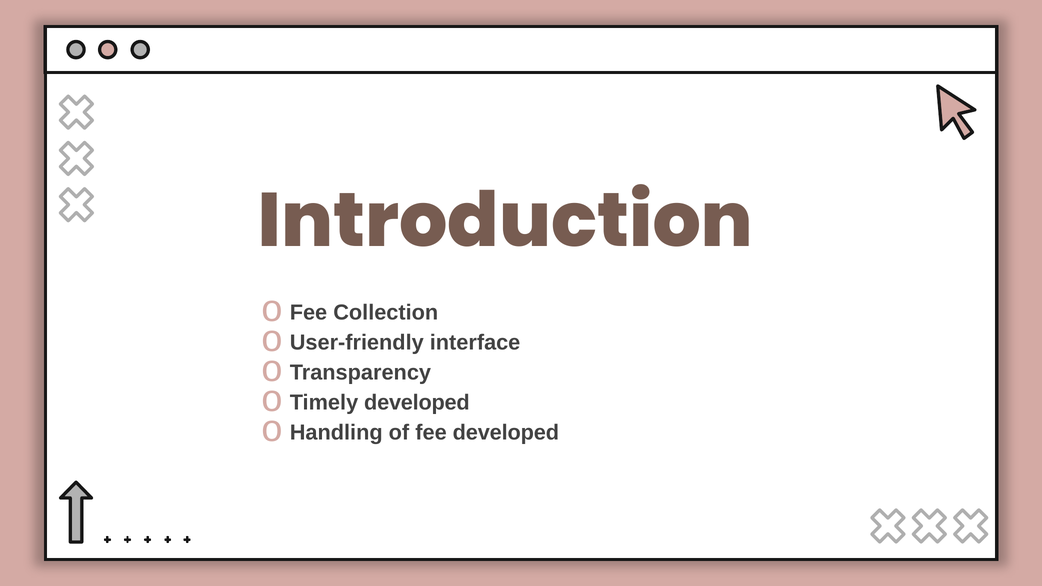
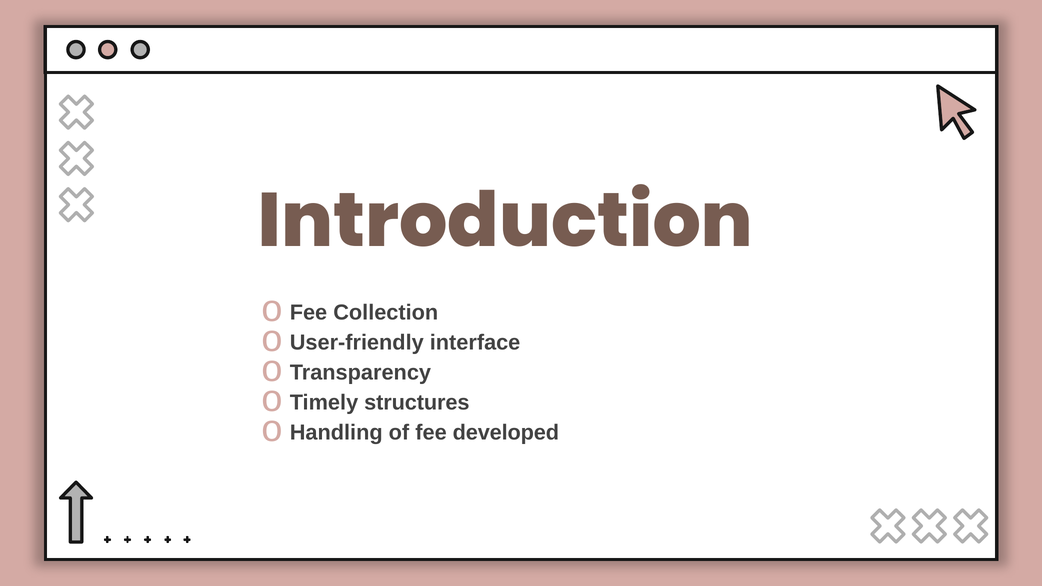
Timely developed: developed -> structures (417, 403)
